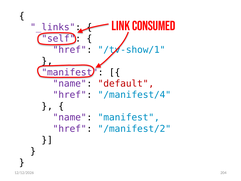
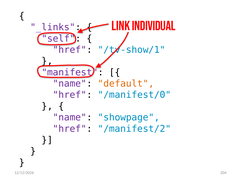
CONSUMED: CONSUMED -> INDIVIDUAL (154, 26)
default colour: red -> orange (126, 84)
/manifest/4: /manifest/4 -> /manifest/0 (134, 95)
name manifest: manifest -> showpage (129, 117)
